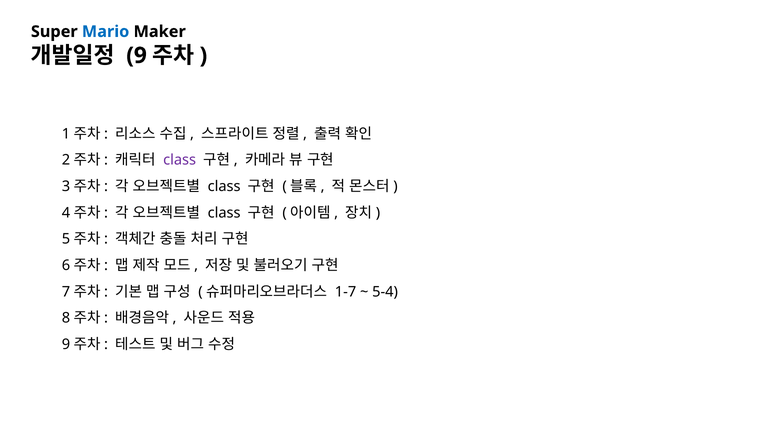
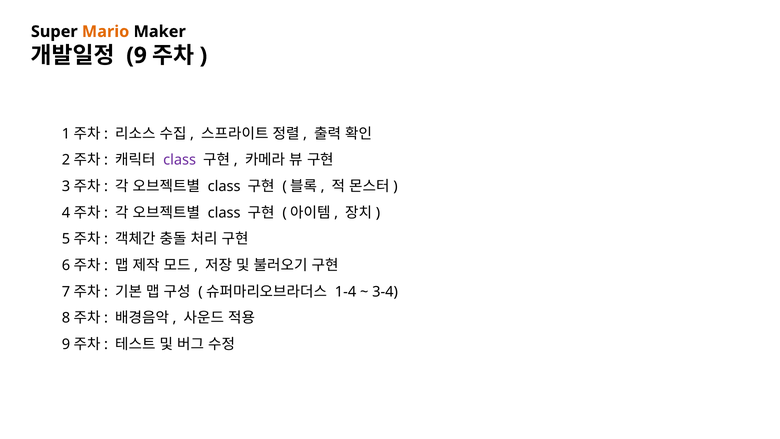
Mario colour: blue -> orange (106, 32)
1-7: 1-7 -> 1-4 (346, 292)
5-4: 5-4 -> 3-4 (385, 292)
